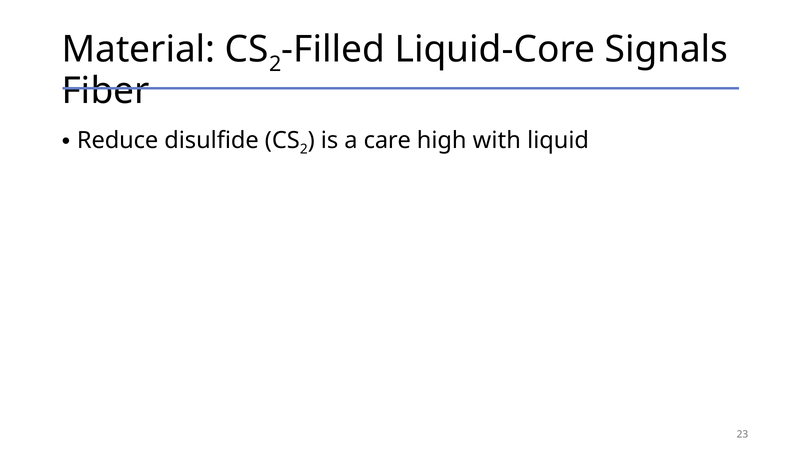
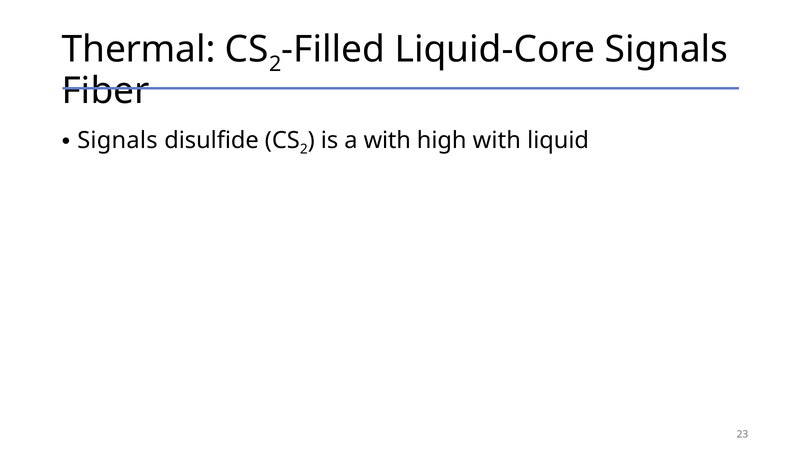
Material: Material -> Thermal (139, 50)
Reduce: Reduce -> Signals (117, 140)
a care: care -> with (387, 140)
